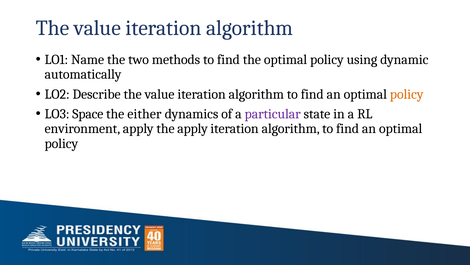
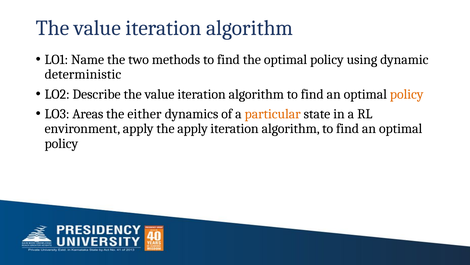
automatically: automatically -> deterministic (83, 74)
Space: Space -> Areas (88, 114)
particular colour: purple -> orange (273, 114)
